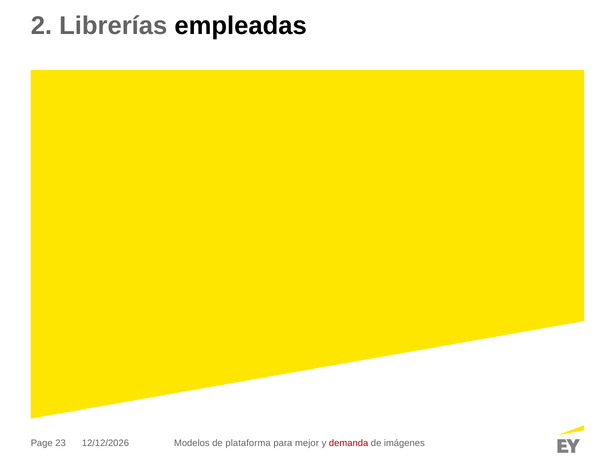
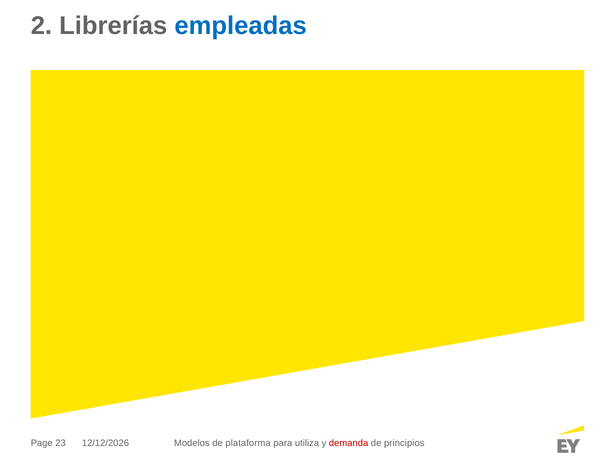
empleadas colour: black -> blue (241, 26)
mejor: mejor -> utiliza (307, 443)
imágenes: imágenes -> principios (404, 443)
